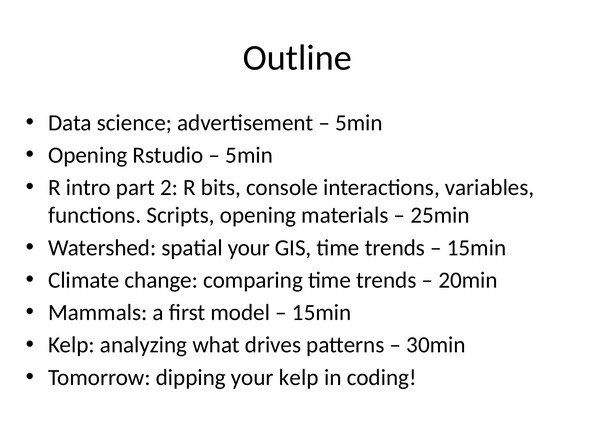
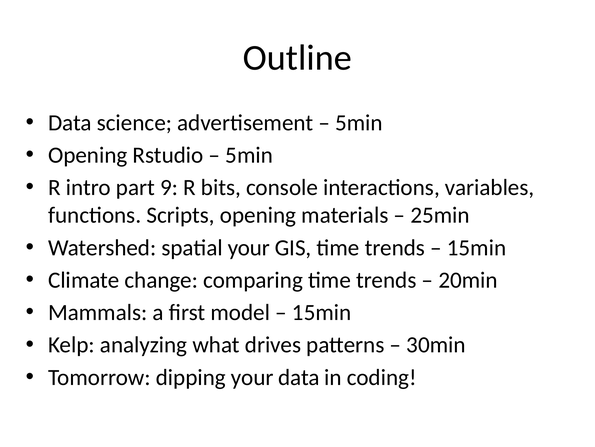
2: 2 -> 9 (169, 187)
your kelp: kelp -> data (299, 377)
